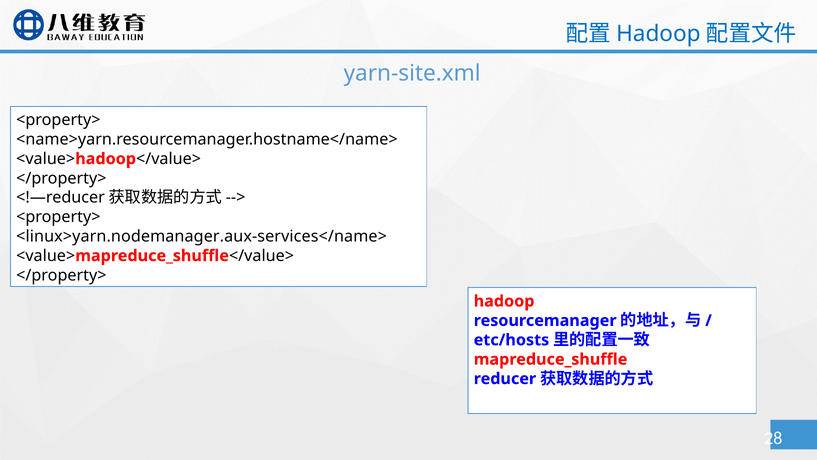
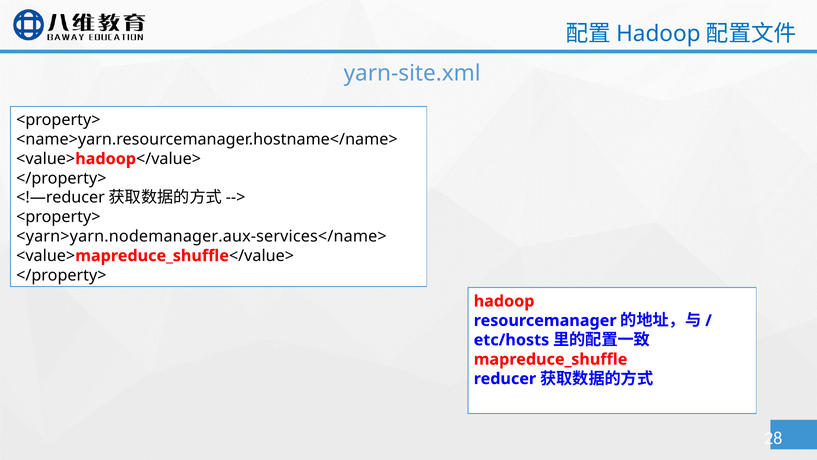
<linux>yarn.nodemanager.aux-services</name>: <linux>yarn.nodemanager.aux-services</name> -> <yarn>yarn.nodemanager.aux-services</name> (202, 236)
